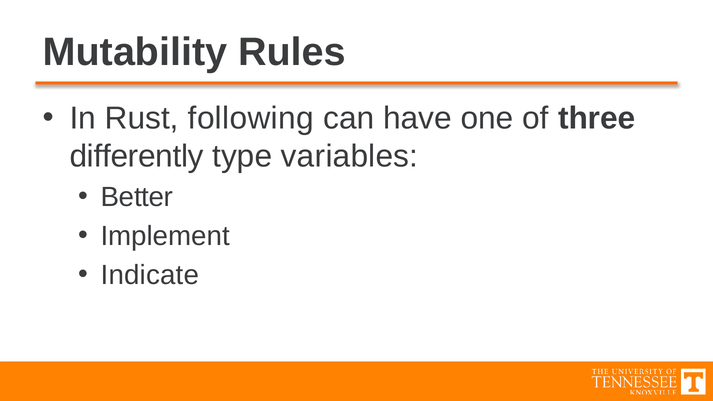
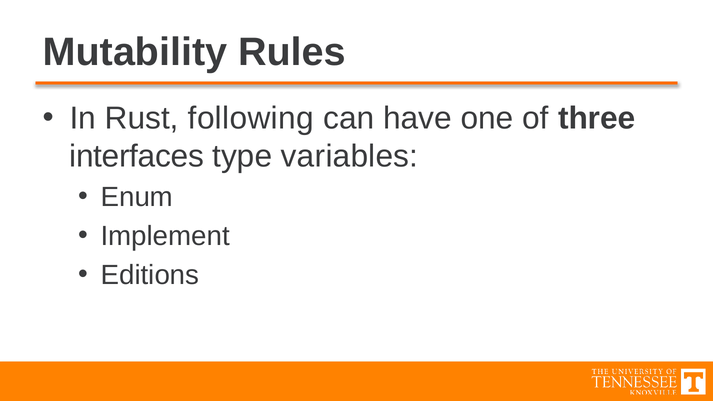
differently: differently -> interfaces (137, 156)
Better: Better -> Enum (137, 197)
Indicate: Indicate -> Editions (150, 275)
